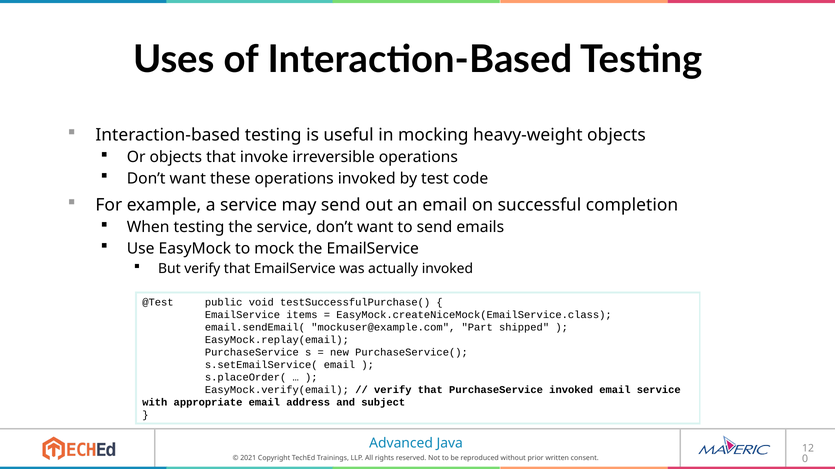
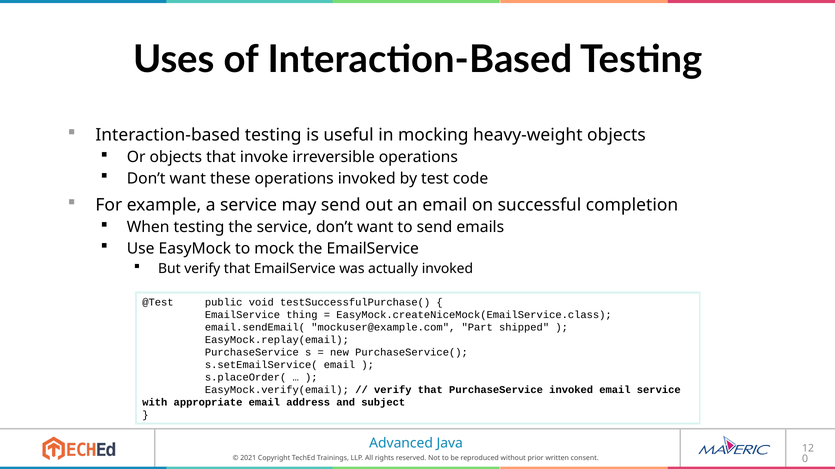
items: items -> thing (302, 315)
